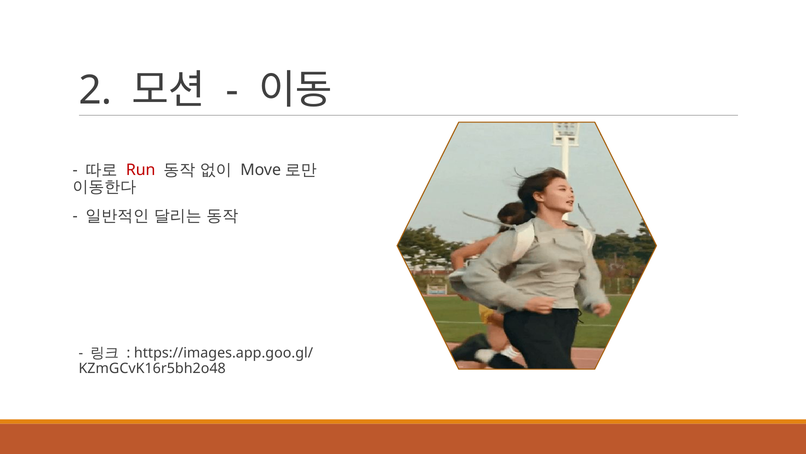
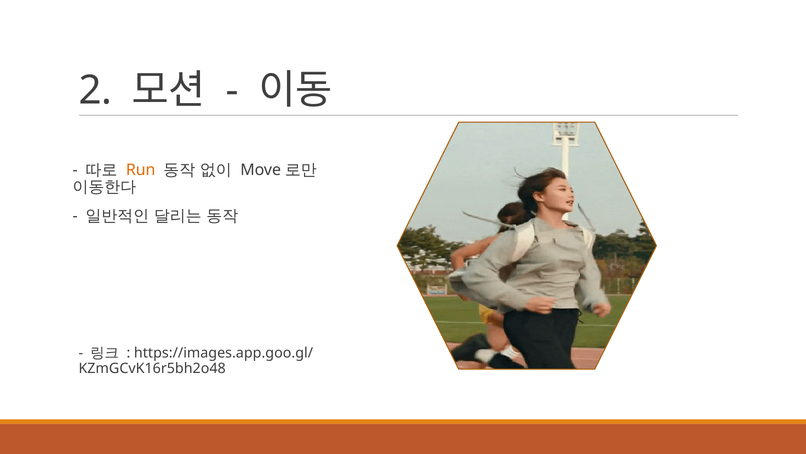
Run colour: red -> orange (141, 170)
